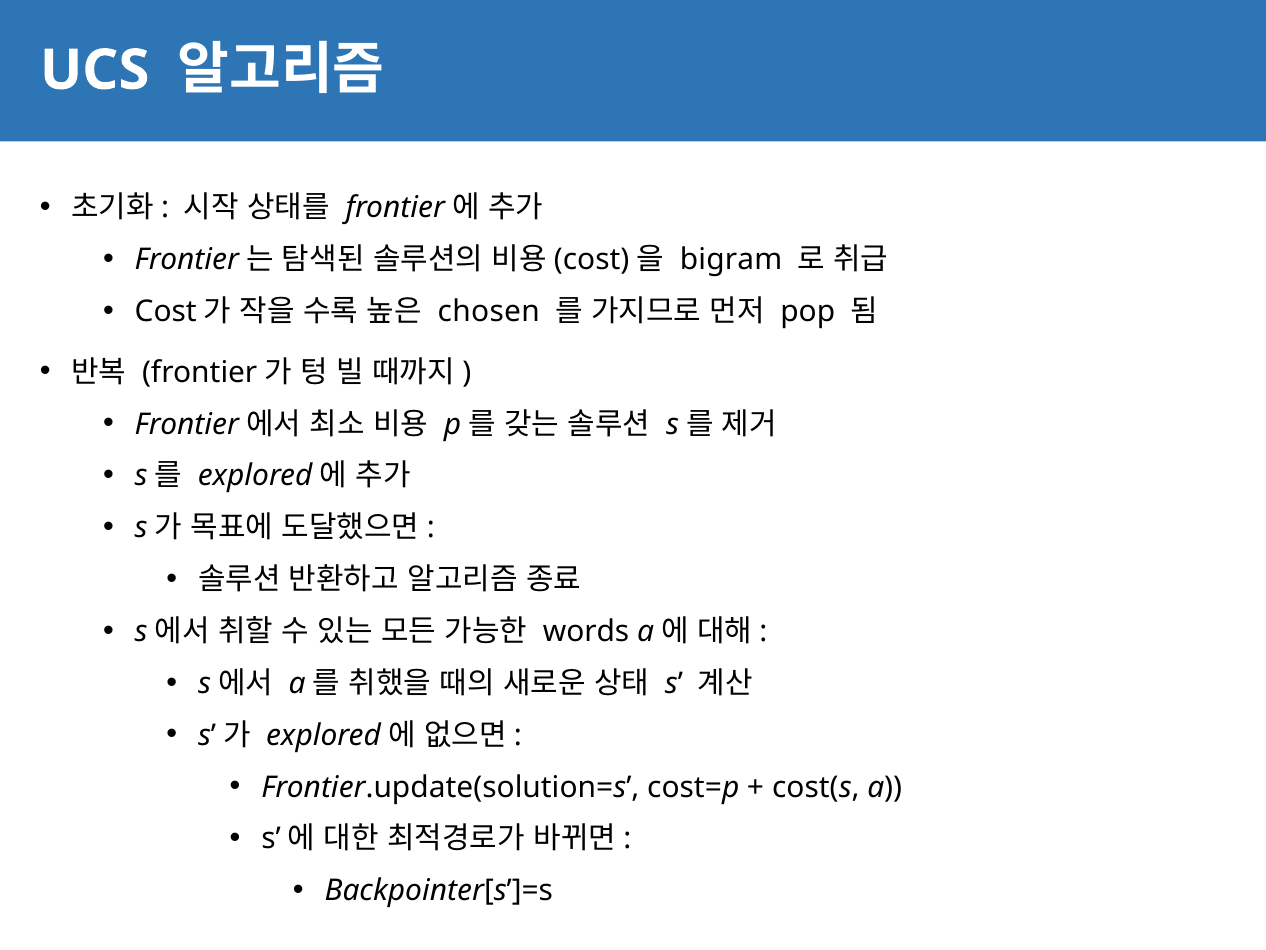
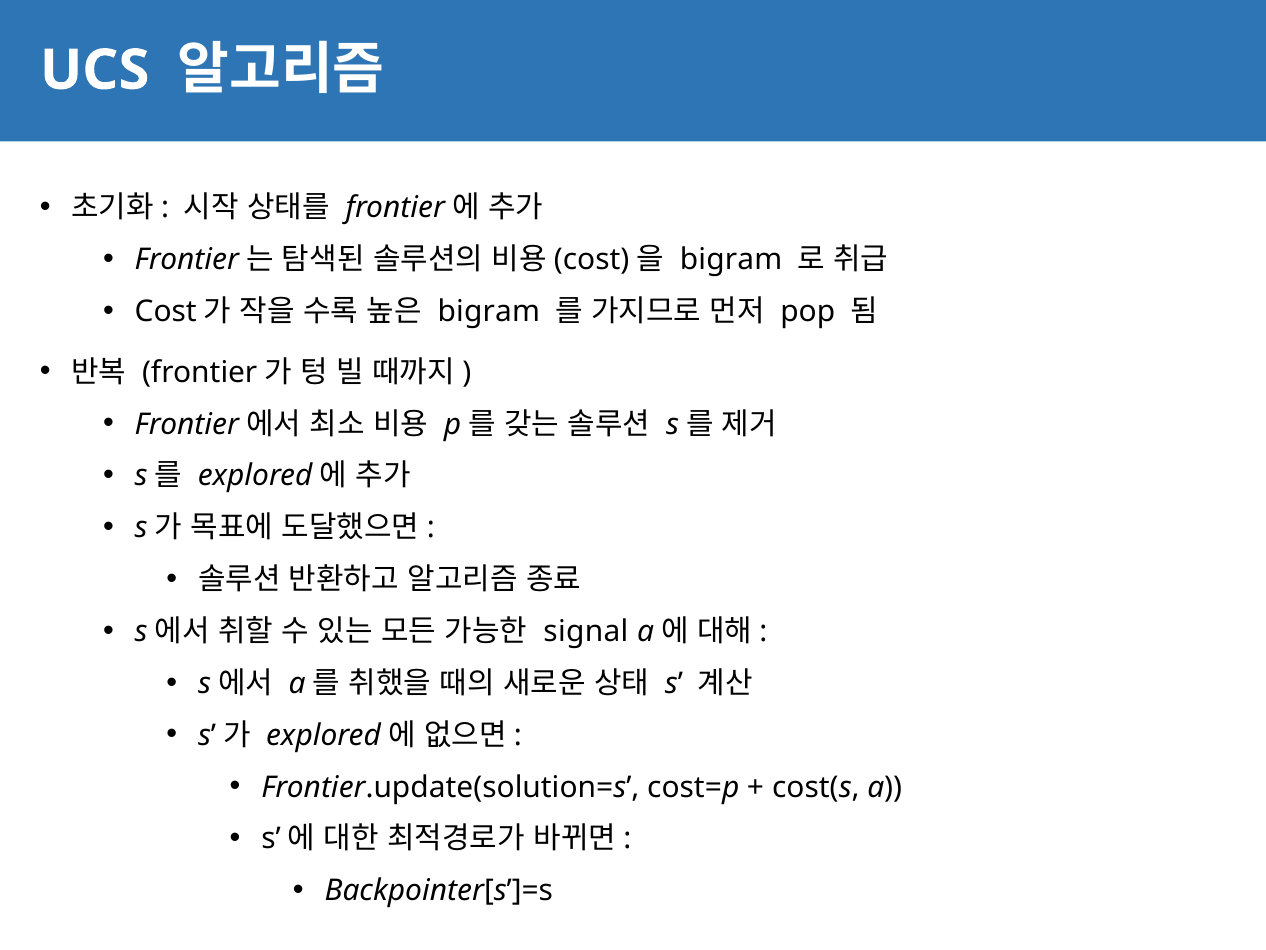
chosen: chosen -> bigram (489, 311)
words: words -> signal (586, 631)
